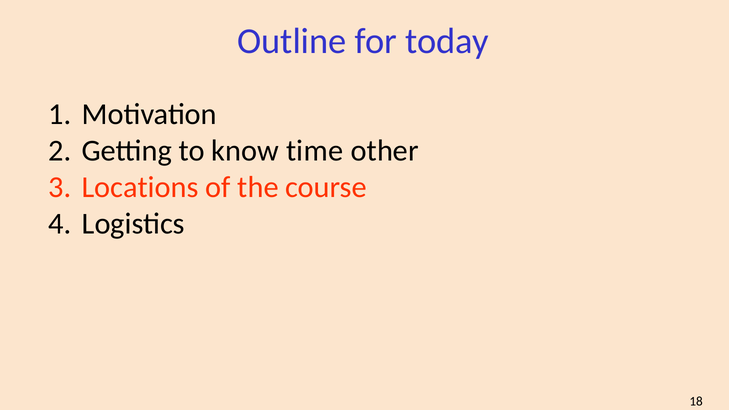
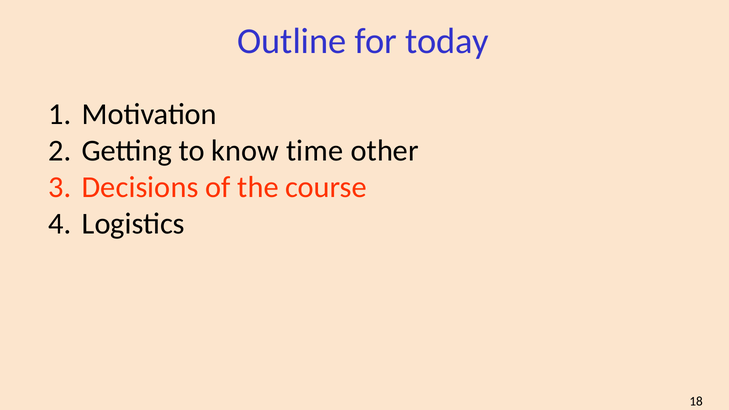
Locations: Locations -> Decisions (140, 187)
